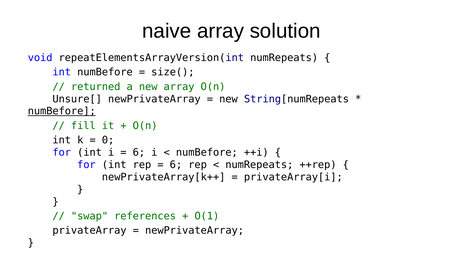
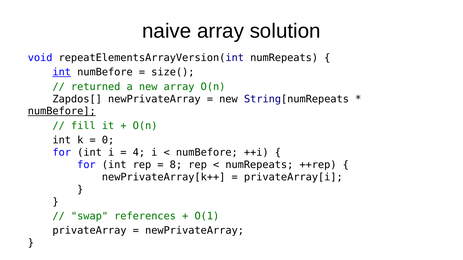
int underline: none -> present (62, 72)
Unsure[: Unsure[ -> Zapdos[ (77, 99)
6: 6 -> 4 (139, 153)
6: 6 -> 8 (176, 165)
